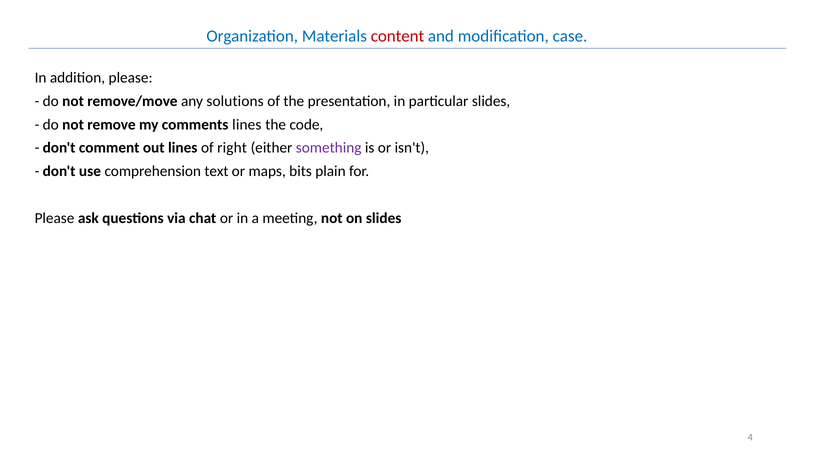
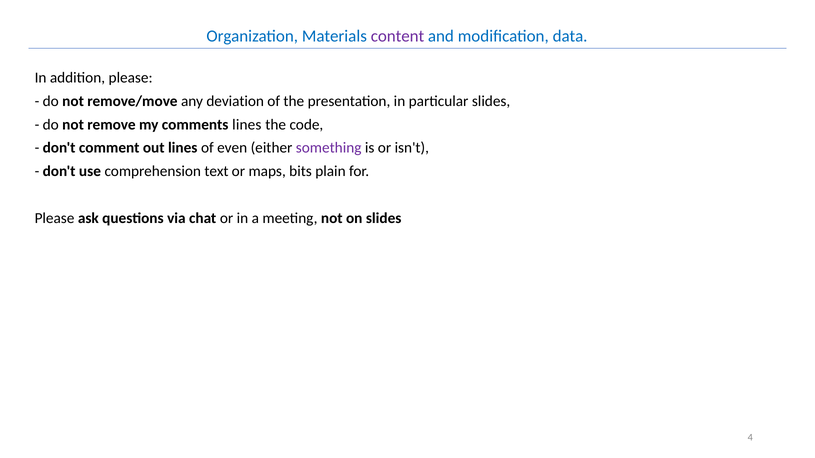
content colour: red -> purple (398, 36)
case: case -> data (570, 36)
solutions: solutions -> deviation (235, 101)
right: right -> even (232, 148)
